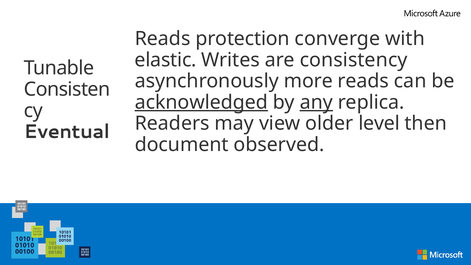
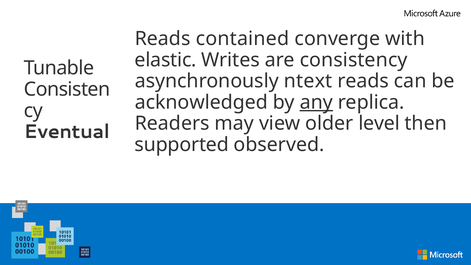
protection: protection -> contained (242, 39)
more: more -> ntext (308, 81)
acknowledged underline: present -> none (201, 102)
document: document -> supported (182, 145)
